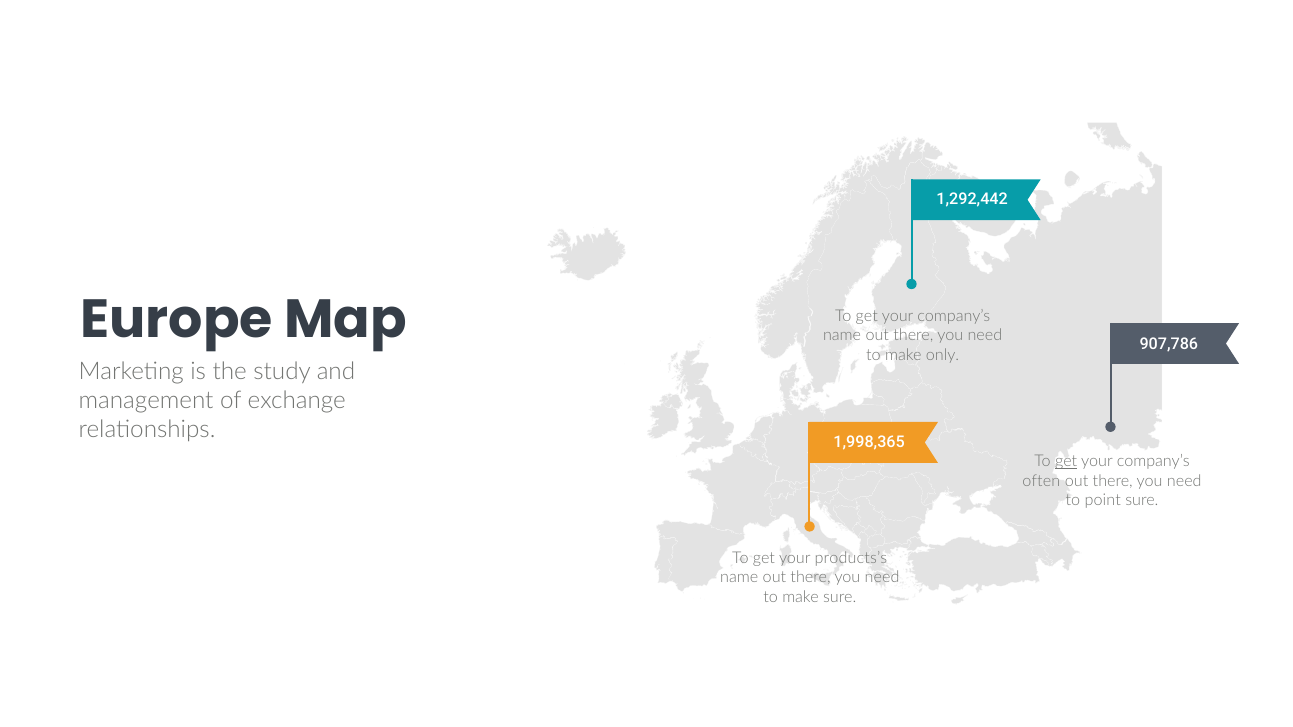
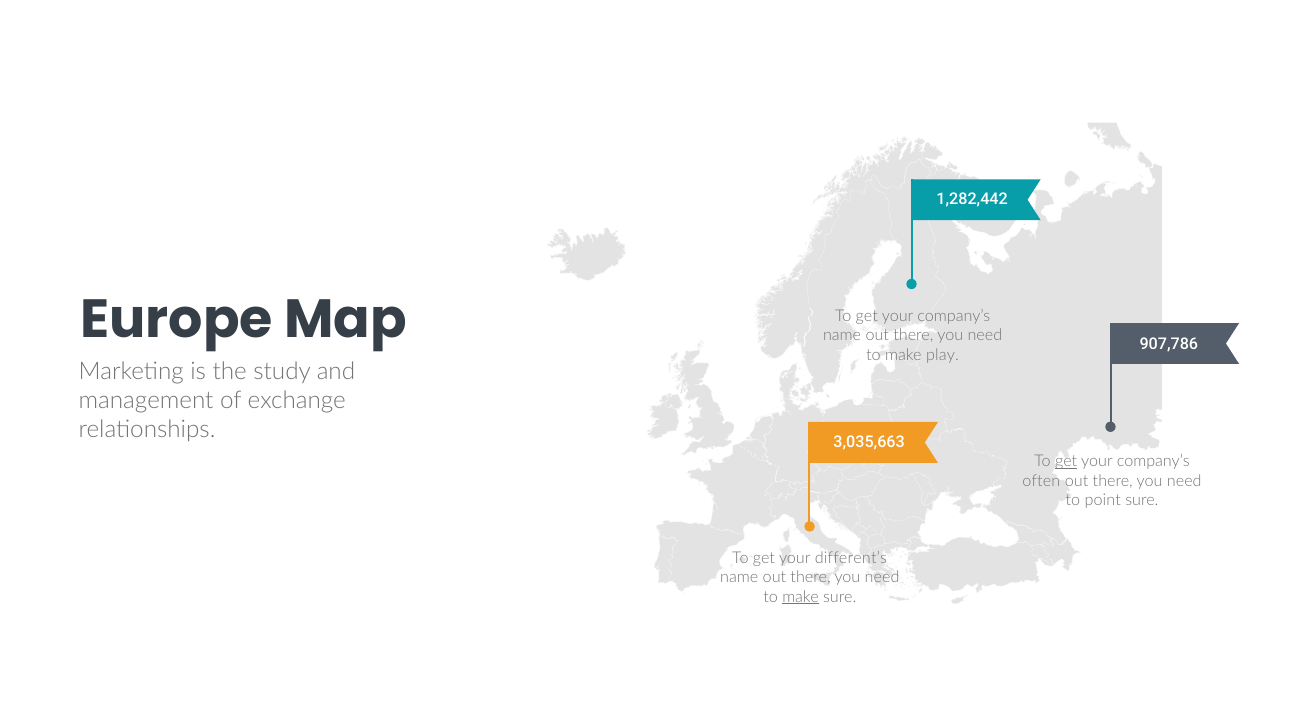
1,292,442: 1,292,442 -> 1,282,442 (972, 199)
only: only -> play (942, 355)
1,998,365: 1,998,365 -> 3,035,663 (869, 443)
products’s: products’s -> different’s (851, 558)
make underline: none -> present (801, 597)
